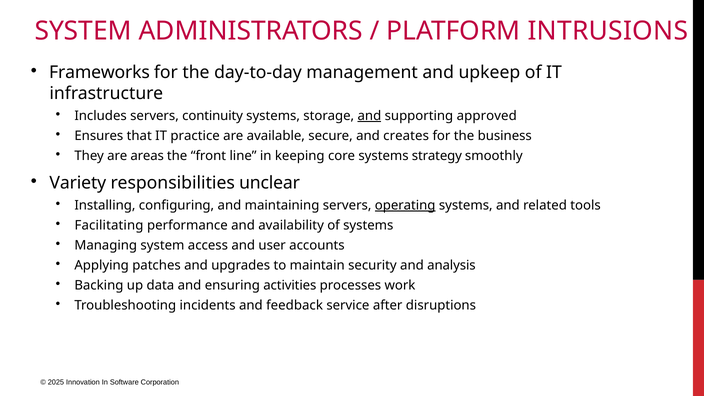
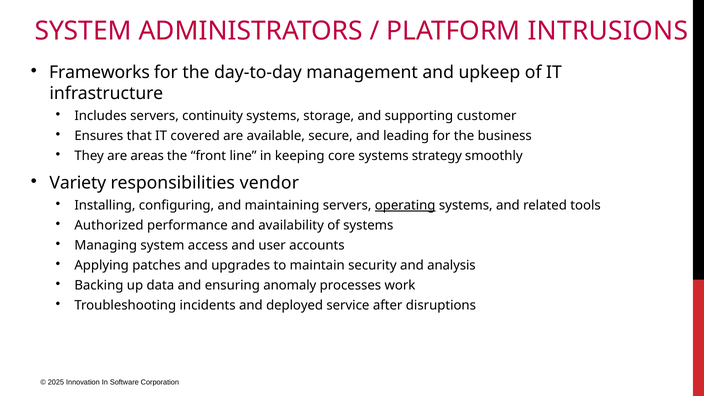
and underline: present -> none (369, 116)
approved: approved -> customer (487, 116)
practice: practice -> covered (195, 136)
creates: creates -> leading (406, 136)
unclear: unclear -> vendor (269, 183)
Facilitating: Facilitating -> Authorized (109, 225)
activities: activities -> anomaly (290, 285)
feedback: feedback -> deployed (295, 305)
